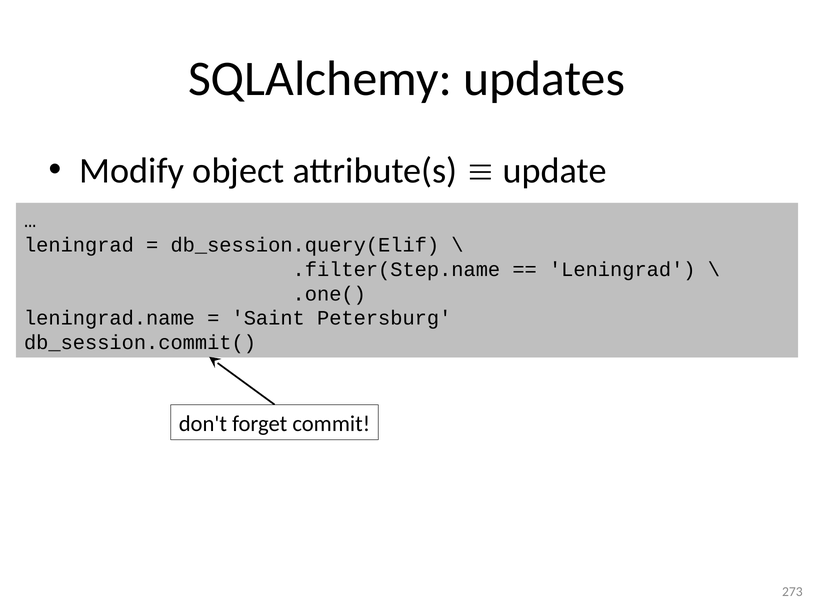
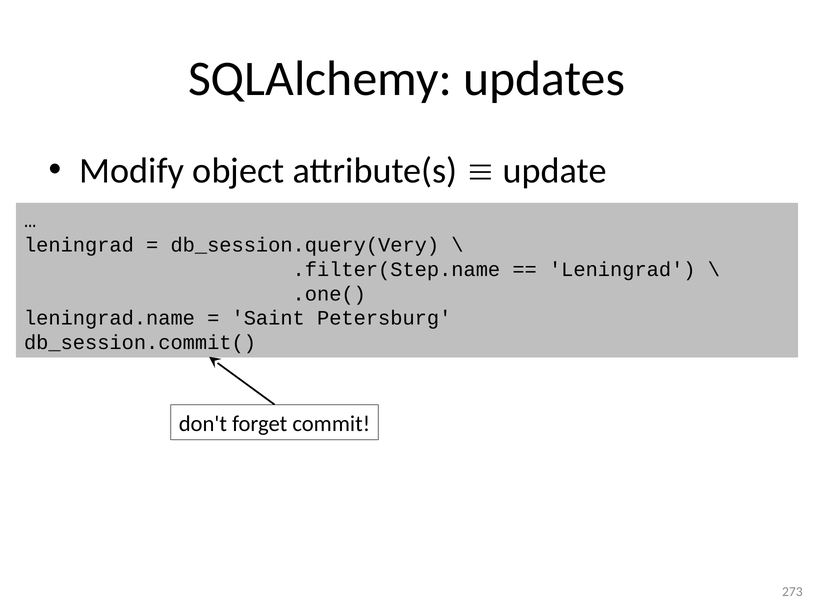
db_session.query(Elif: db_session.query(Elif -> db_session.query(Very (305, 245)
